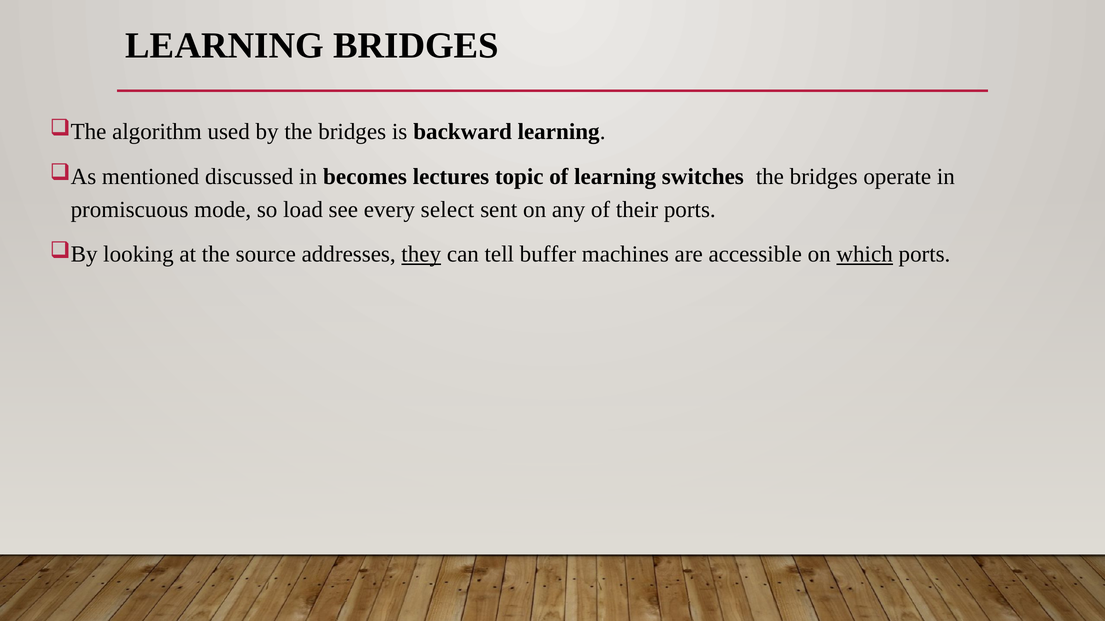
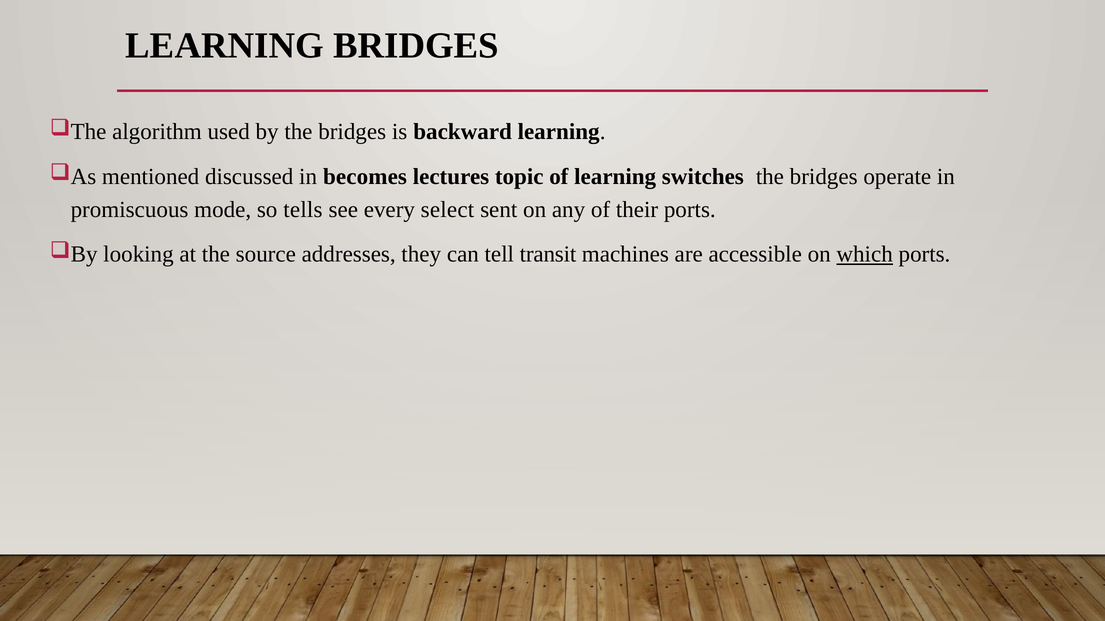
load: load -> tells (303, 210)
they underline: present -> none (421, 254)
buffer: buffer -> transit (548, 254)
